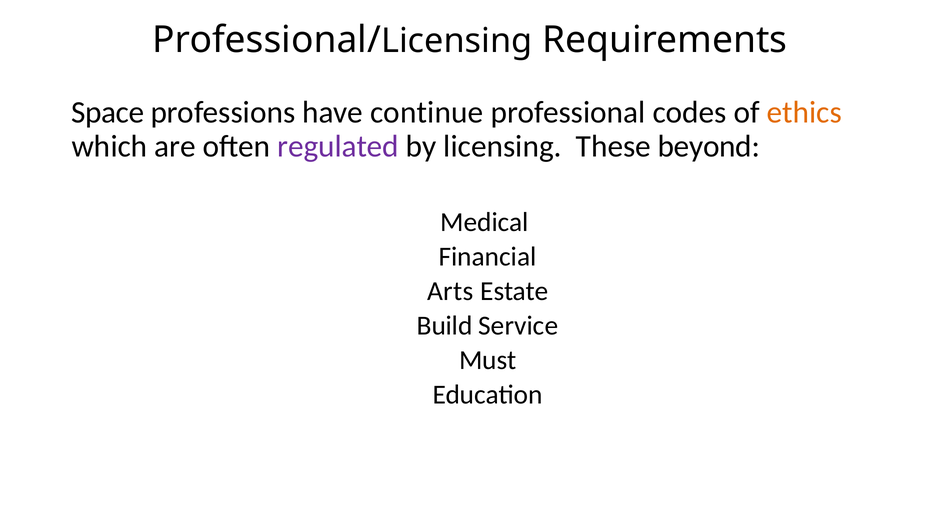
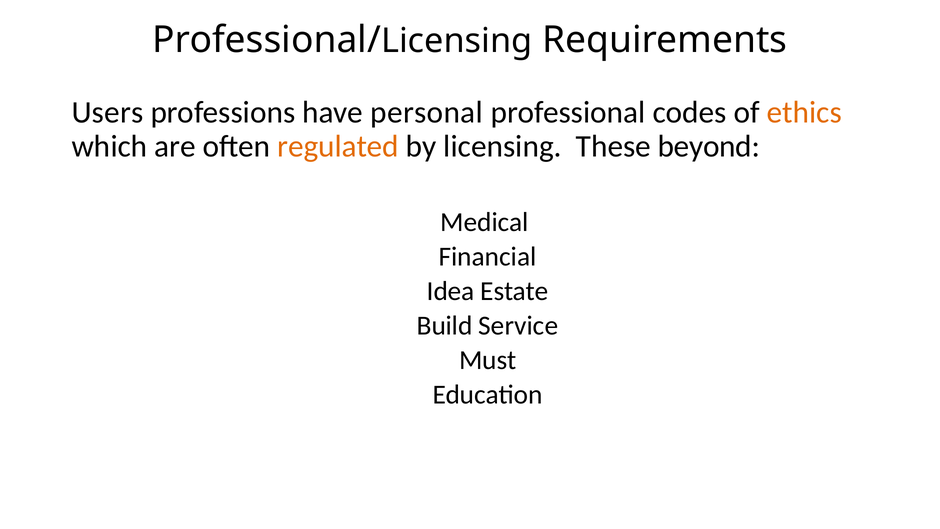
Space: Space -> Users (108, 112)
continue: continue -> personal (427, 112)
regulated colour: purple -> orange (338, 146)
Arts: Arts -> Idea (451, 291)
